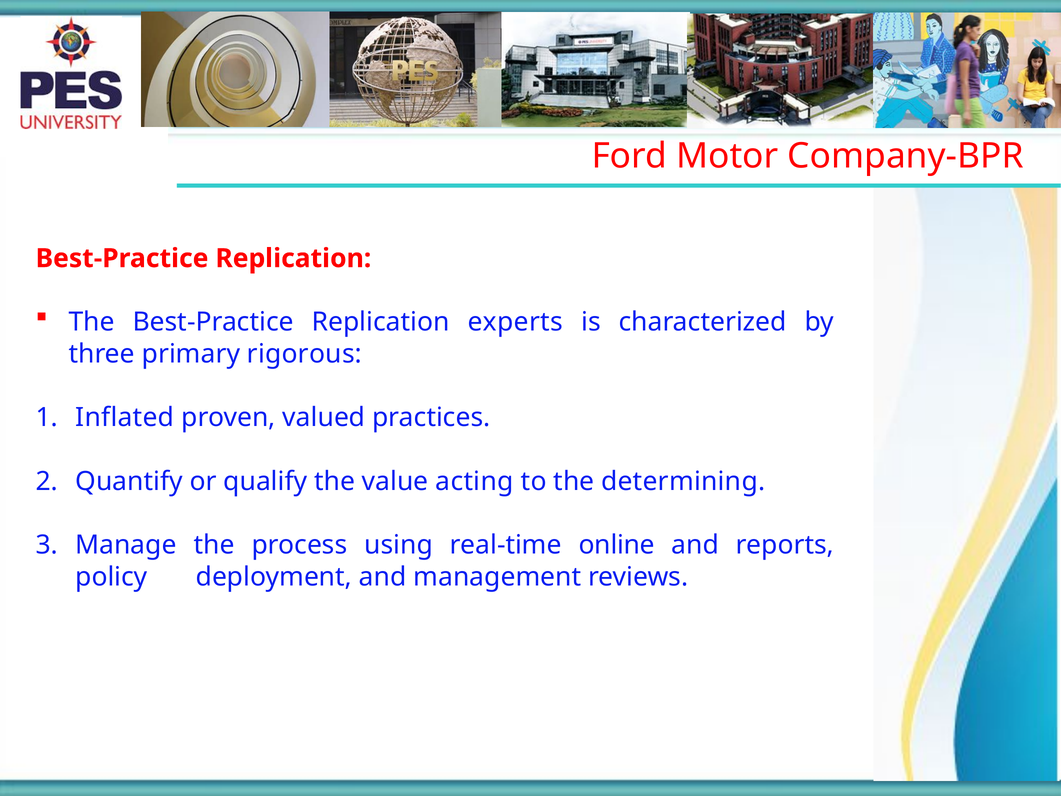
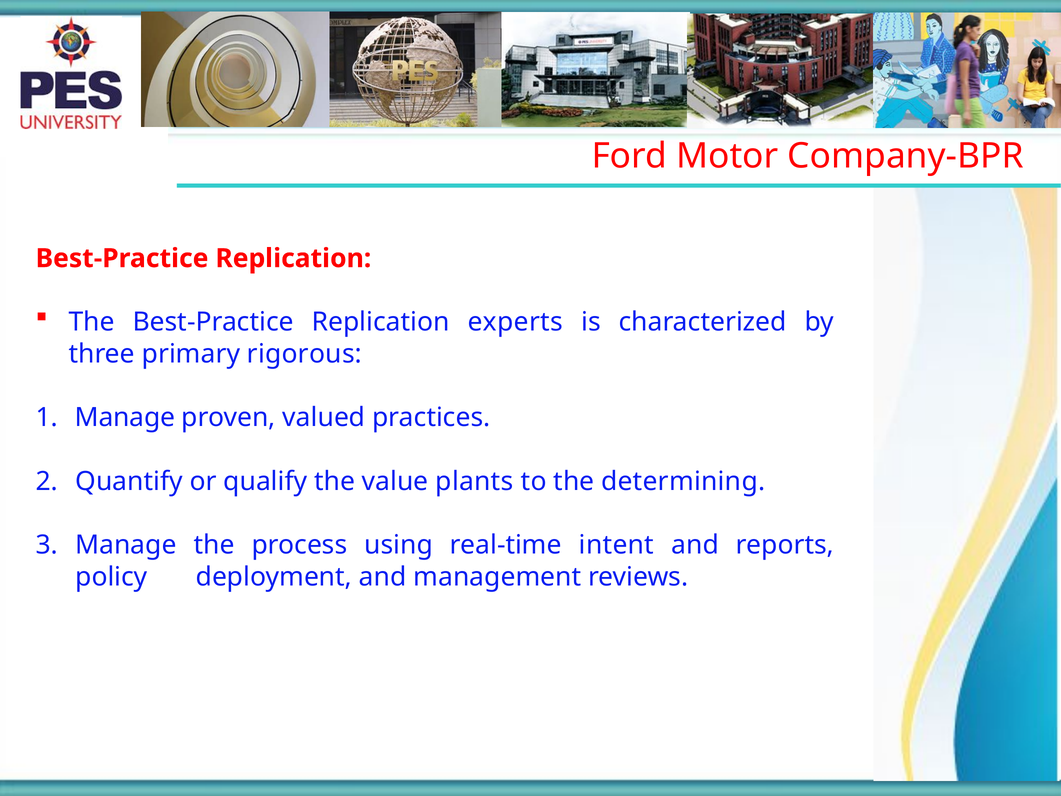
Inflated: Inflated -> Manage (125, 417)
acting: acting -> plants (475, 481)
online: online -> intent (616, 545)
